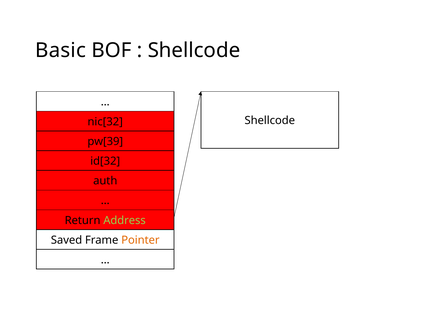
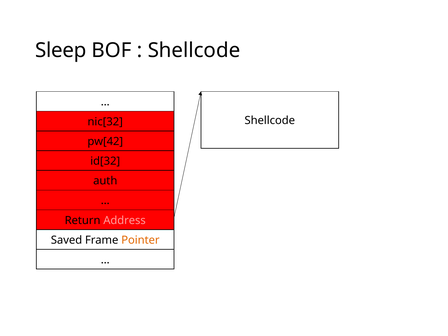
Basic: Basic -> Sleep (61, 50)
pw[39: pw[39 -> pw[42 (105, 141)
Address colour: light green -> pink (125, 220)
